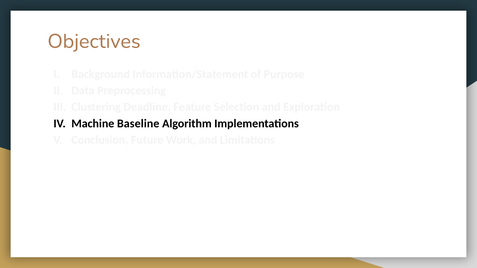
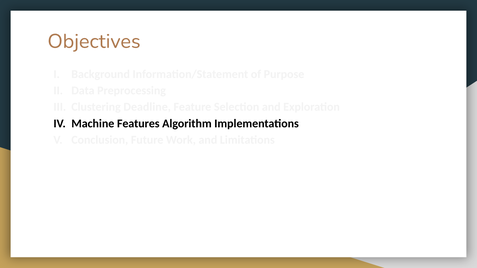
Baseline: Baseline -> Features (138, 124)
